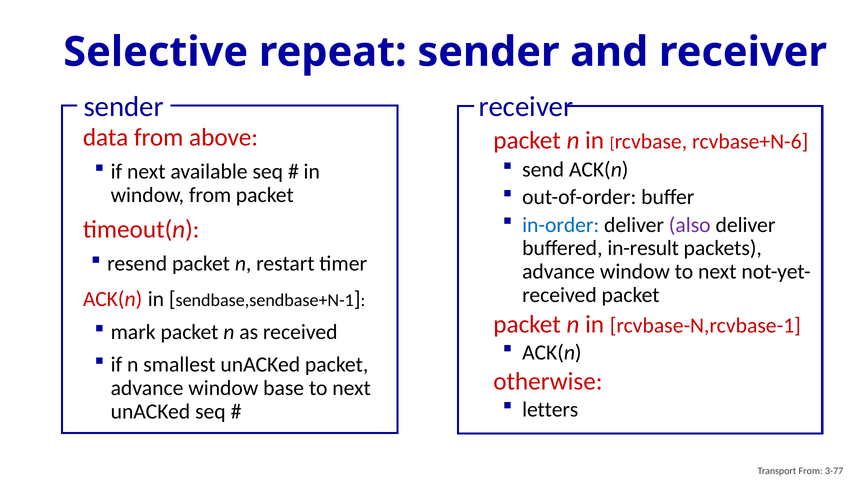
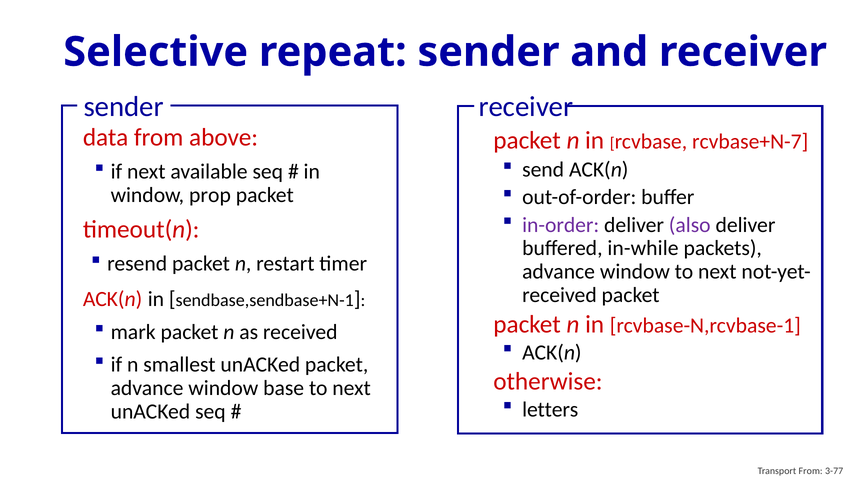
rcvbase+N-6: rcvbase+N-6 -> rcvbase+N-7 (750, 141)
window from: from -> prop (210, 195)
in-order colour: blue -> purple (561, 225)
in-result: in-result -> in-while (643, 248)
